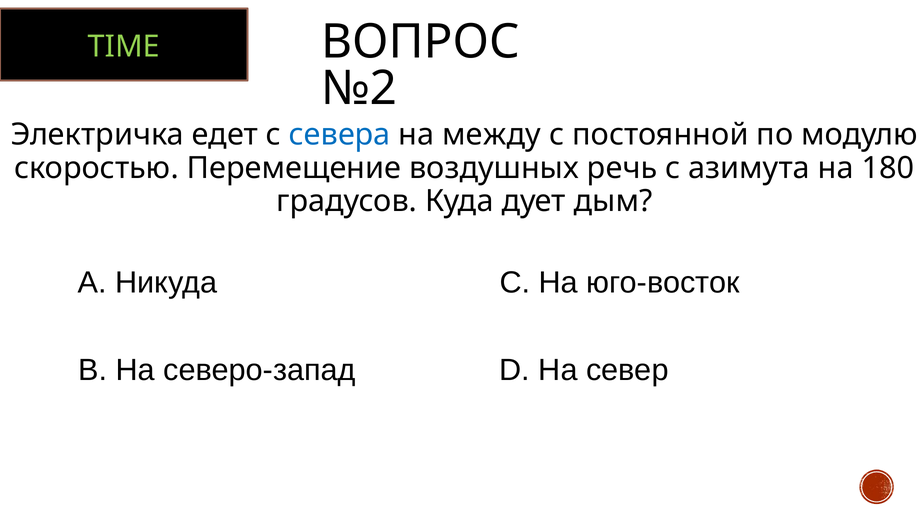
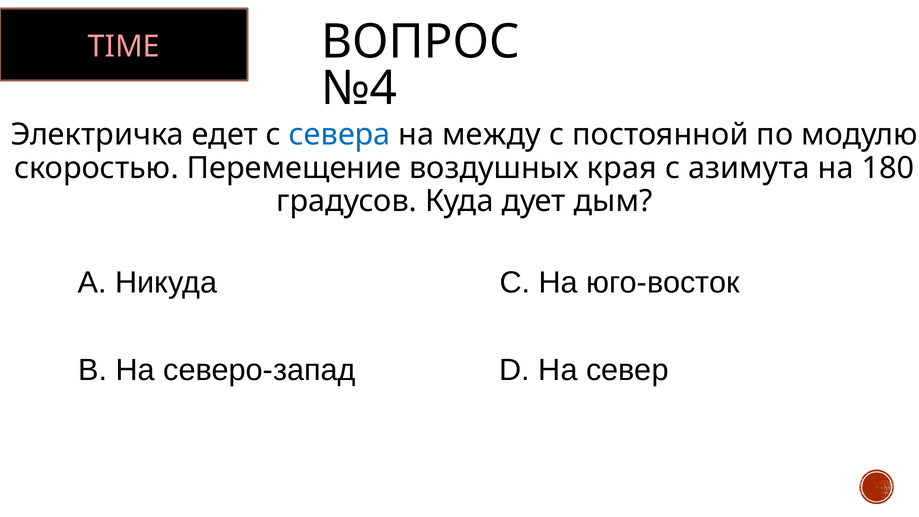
TIME colour: light green -> pink (124, 47)
№2: №2 -> №4 (359, 88)
речь: речь -> края (622, 168)
